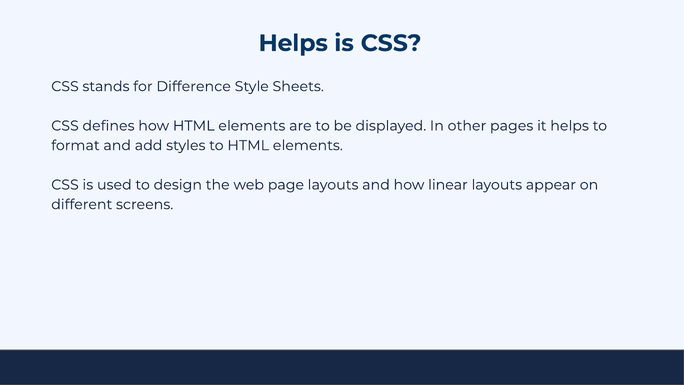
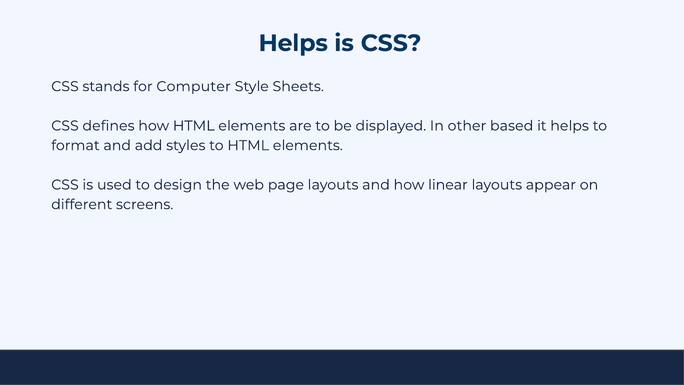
Difference: Difference -> Computer (194, 86)
pages: pages -> based (512, 126)
